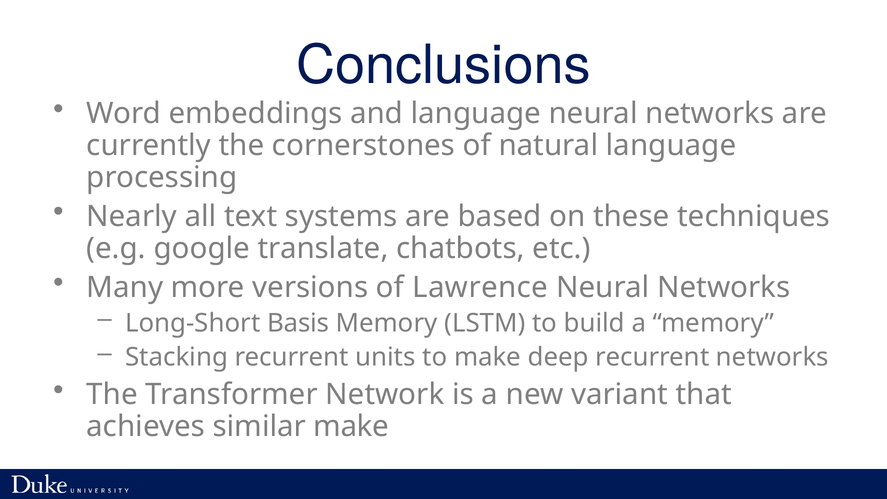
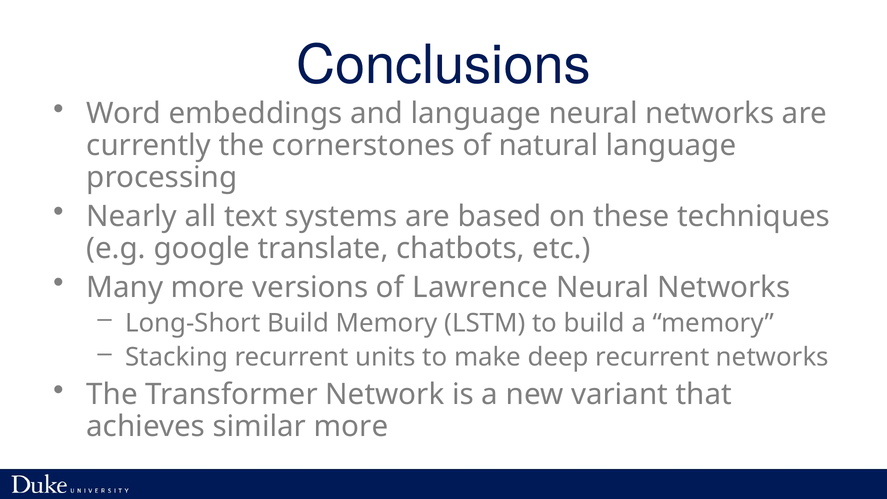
Long-Short Basis: Basis -> Build (298, 323)
similar make: make -> more (351, 426)
